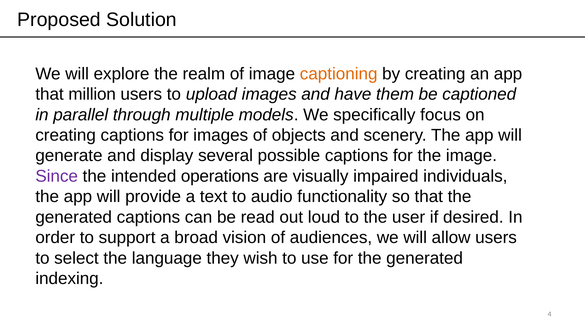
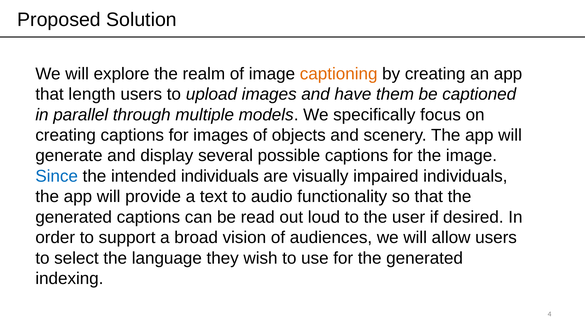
million: million -> length (92, 94)
Since colour: purple -> blue (57, 176)
intended operations: operations -> individuals (220, 176)
